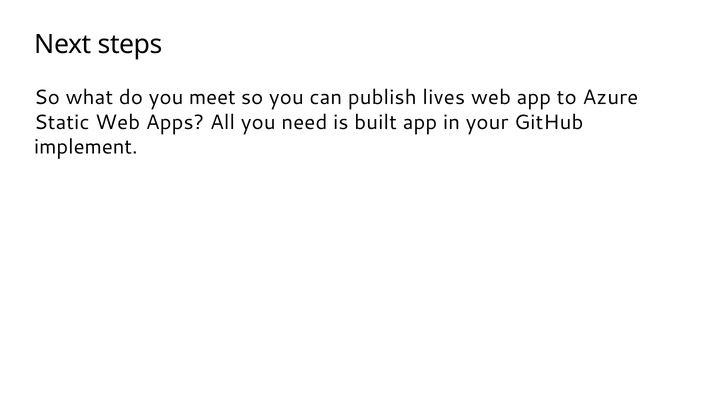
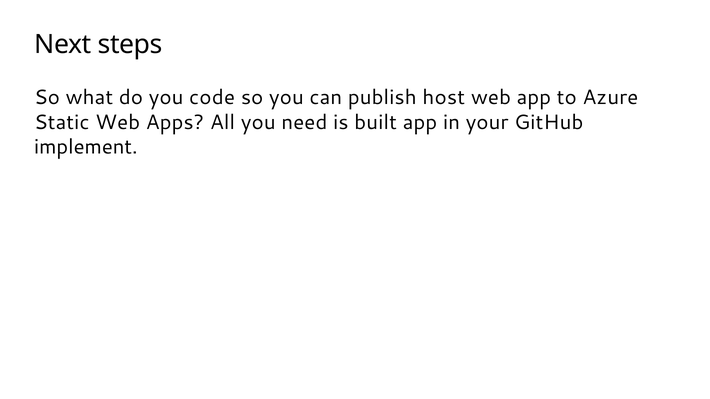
meet: meet -> code (212, 97)
lives: lives -> host (444, 97)
